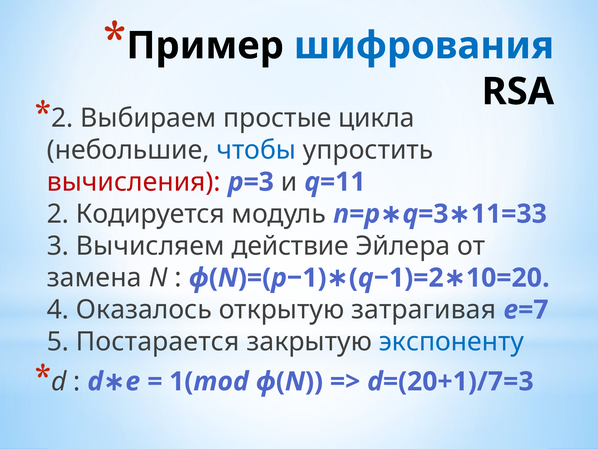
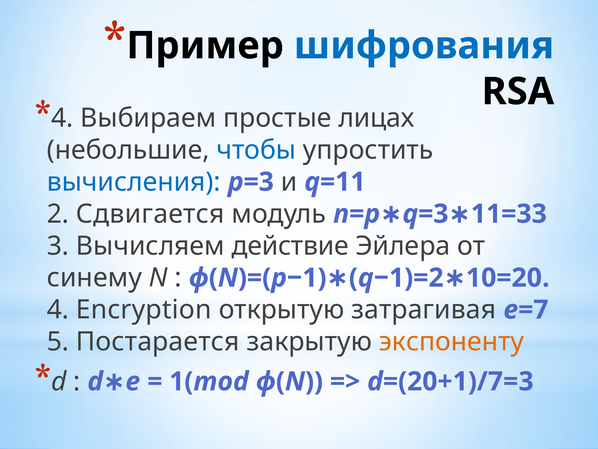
2: 2 -> 4 (62, 118)
цикла: цикла -> лицах (376, 118)
вычисления colour: red -> blue (134, 182)
Кодируется: Кодируется -> Сдвигается (150, 214)
замена: замена -> синему (94, 278)
Оказалось: Оказалось -> Encryption (144, 309)
экспоненту colour: blue -> orange (451, 341)
